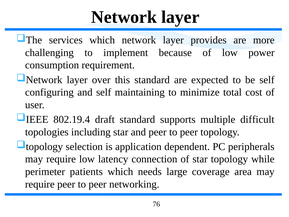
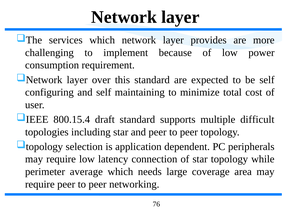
802.19.4: 802.19.4 -> 800.15.4 (72, 119)
patients: patients -> average (86, 171)
